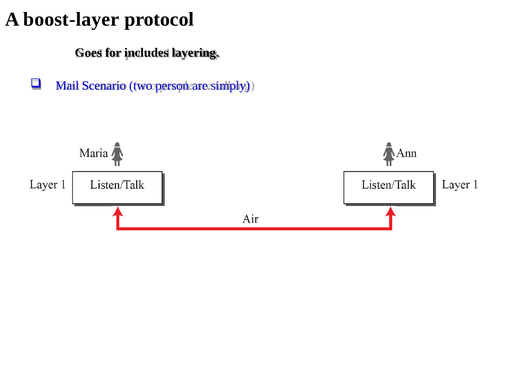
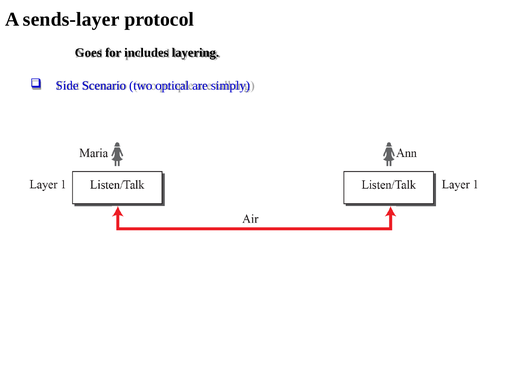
boost-layer: boost-layer -> sends-layer (71, 19)
Mail: Mail -> Side (67, 86)
person: person -> optical (172, 86)
